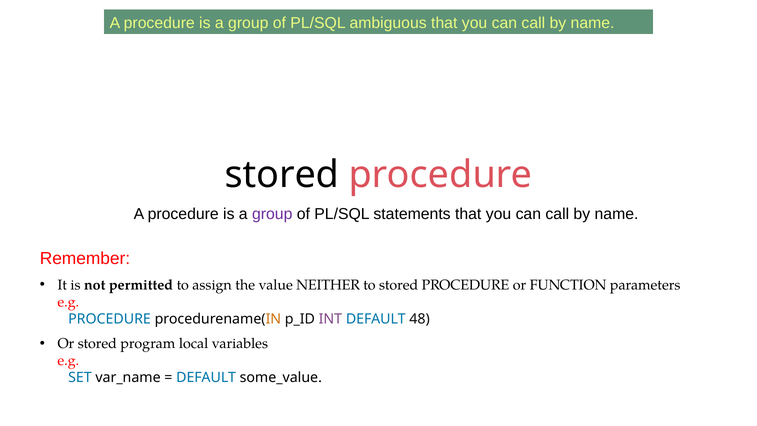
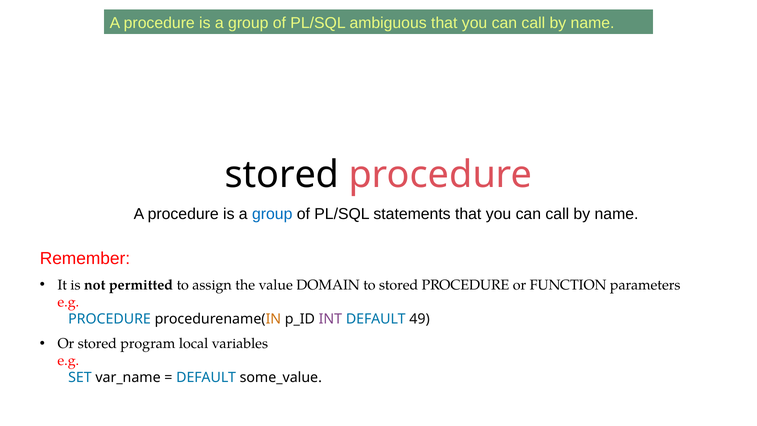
group colour: purple -> blue (272, 214)
NEITHER: NEITHER -> DOMAIN (328, 285)
48: 48 -> 49 (420, 319)
